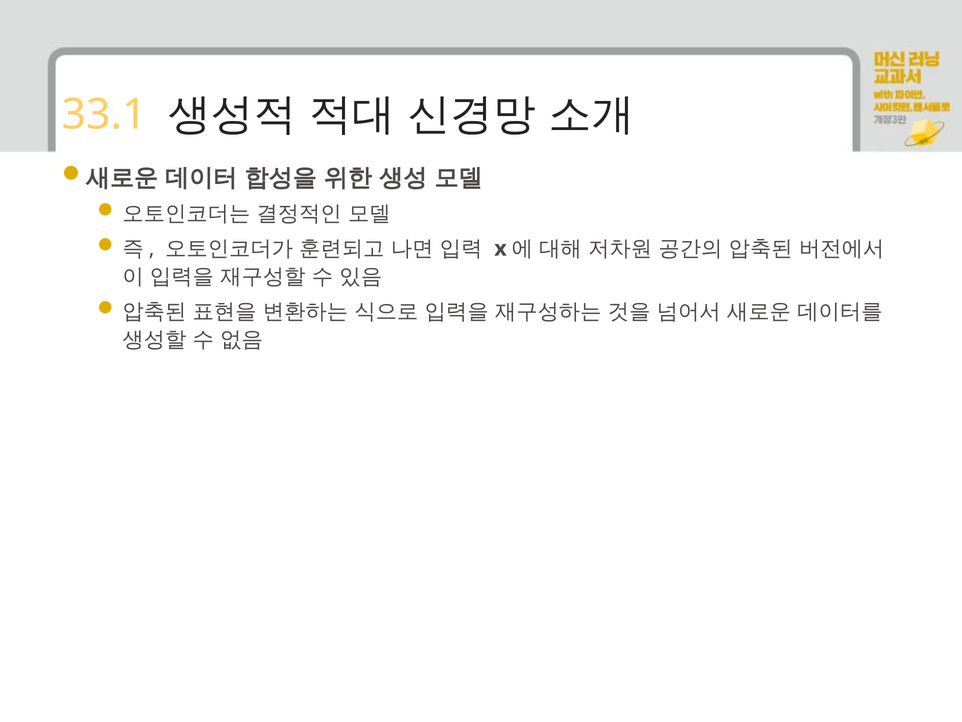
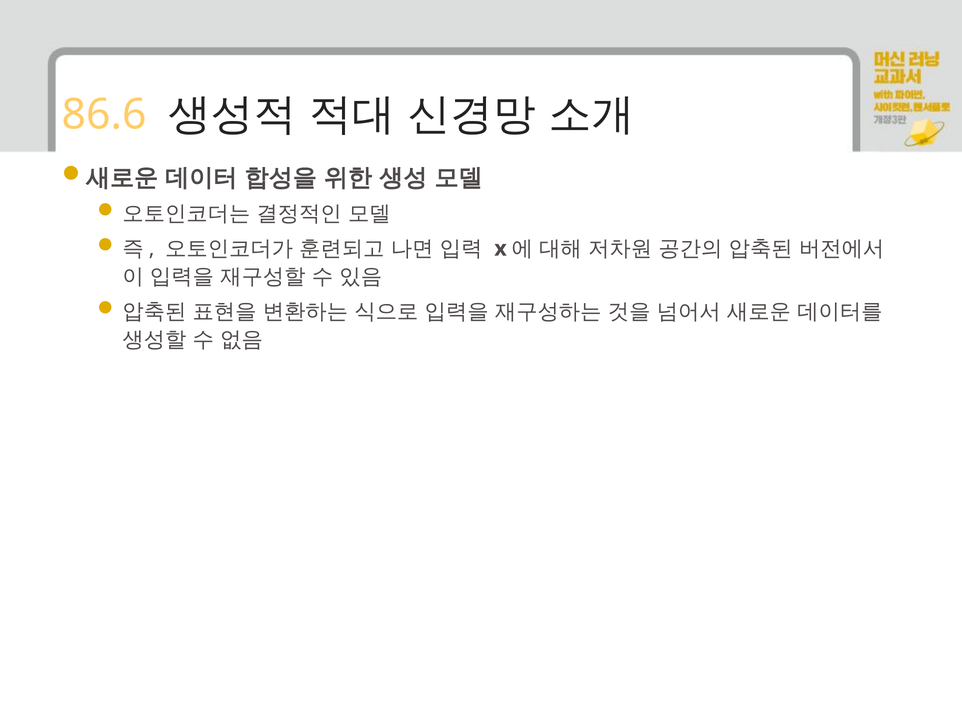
33.1: 33.1 -> 86.6 (104, 114)
